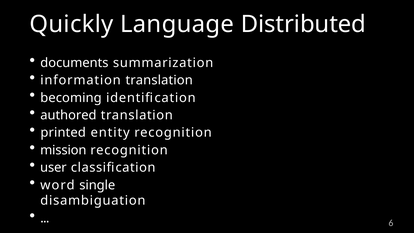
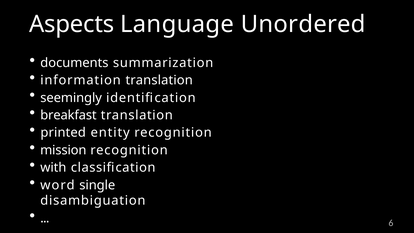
Quickly: Quickly -> Aspects (72, 24)
Distributed: Distributed -> Unordered (303, 24)
becoming: becoming -> seemingly (71, 98)
authored: authored -> breakfast (68, 115)
user: user -> with (53, 168)
